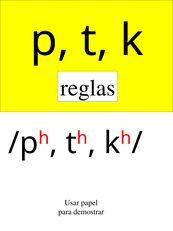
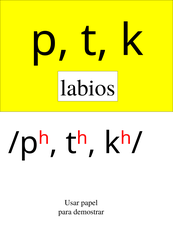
reglas: reglas -> labios (88, 88)
